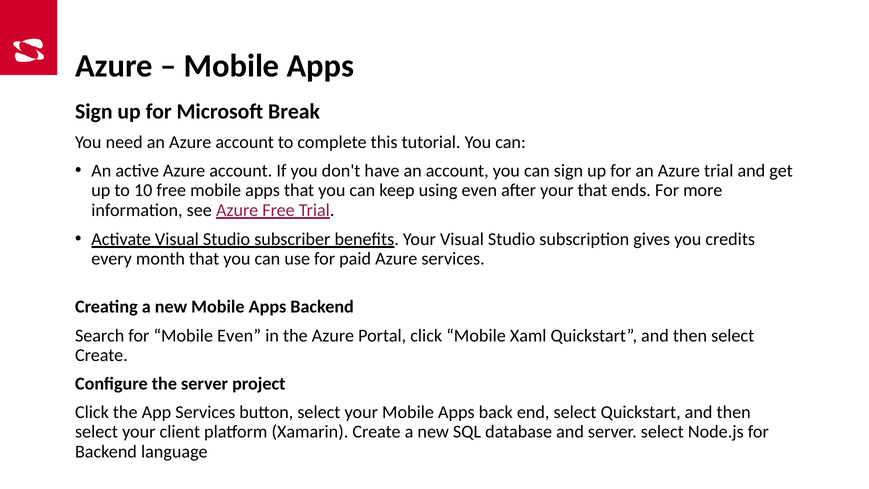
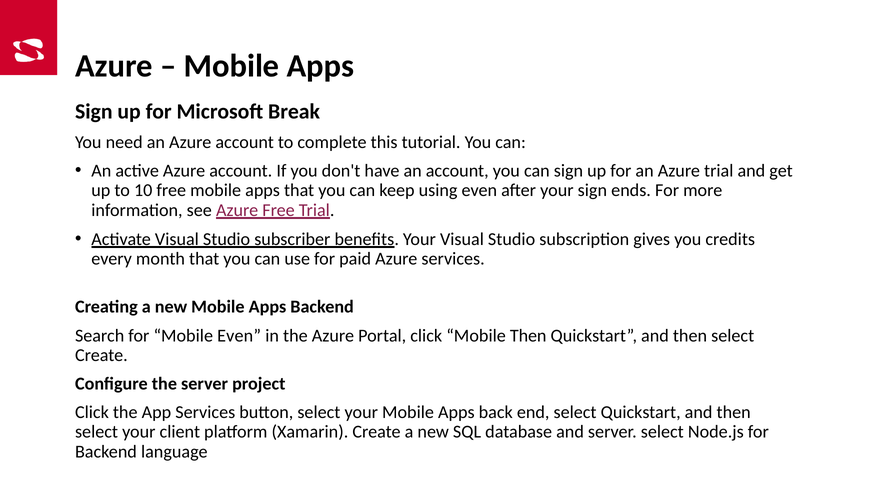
your that: that -> sign (592, 190)
Mobile Xaml: Xaml -> Then (528, 335)
